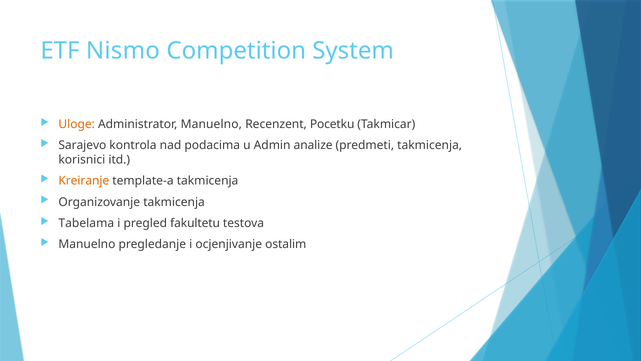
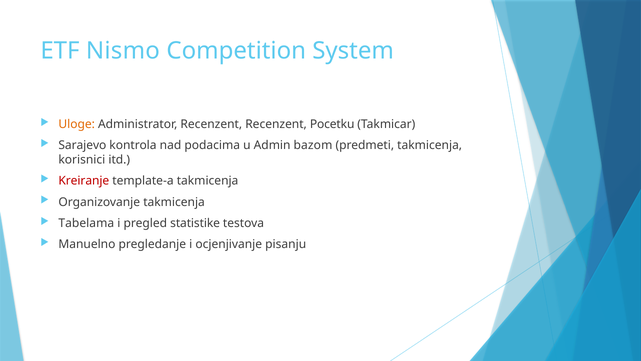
Administrator Manuelno: Manuelno -> Recenzent (211, 124)
analize: analize -> bazom (313, 145)
Kreiranje colour: orange -> red (84, 181)
fakultetu: fakultetu -> statistike (195, 223)
ostalim: ostalim -> pisanju (286, 244)
